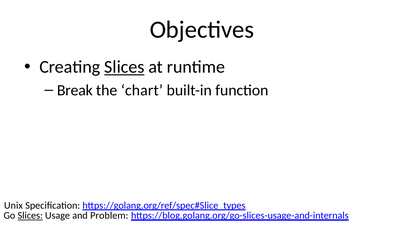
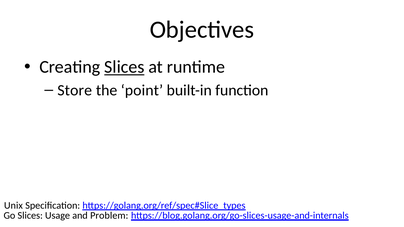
Break: Break -> Store (75, 90)
chart: chart -> point (142, 90)
Slices underline: present -> none (30, 216)
